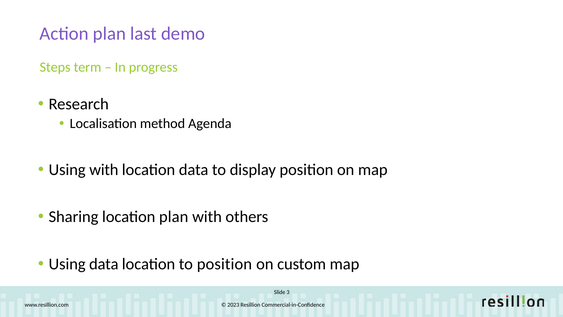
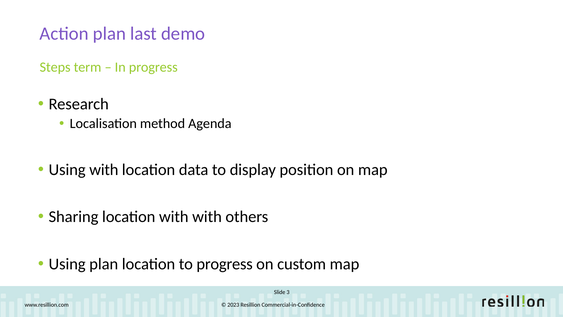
location plan: plan -> with (174, 217)
Using data: data -> plan (104, 264)
to position: position -> progress (225, 264)
